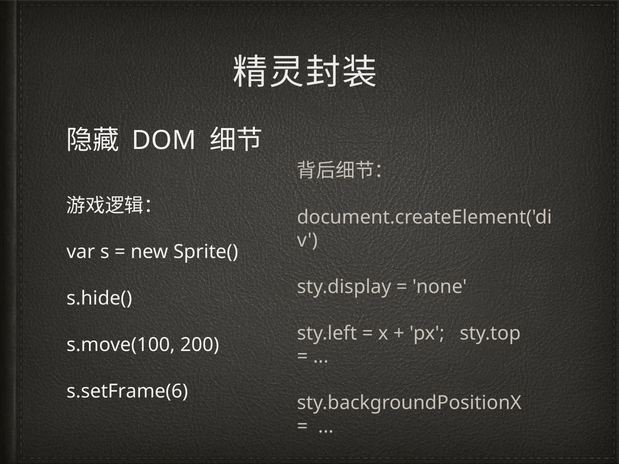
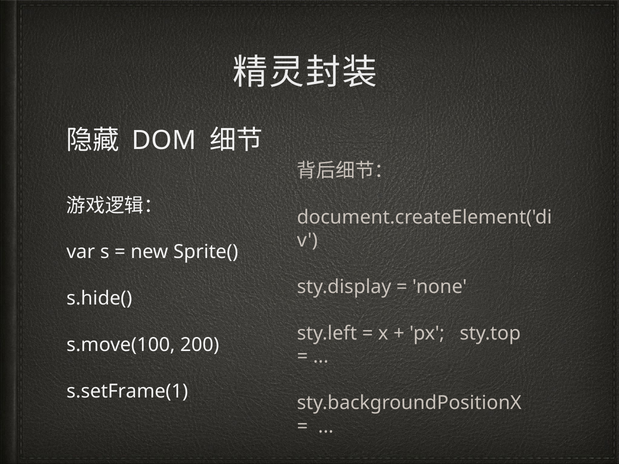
s.setFrame(6: s.setFrame(6 -> s.setFrame(1 (127, 392)
